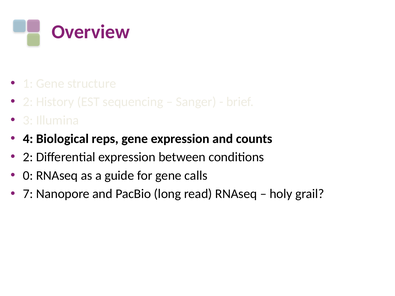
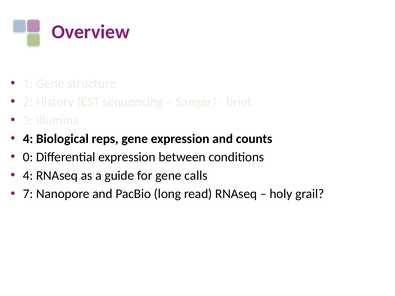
2: 2 -> 0 (28, 157)
0: 0 -> 4 (28, 176)
